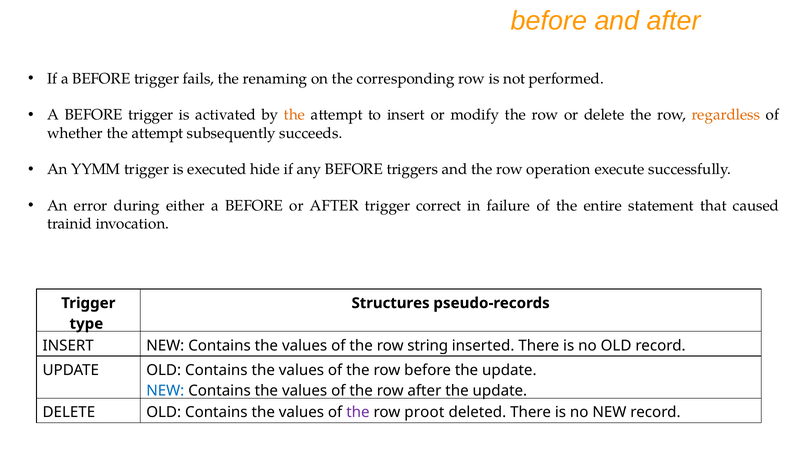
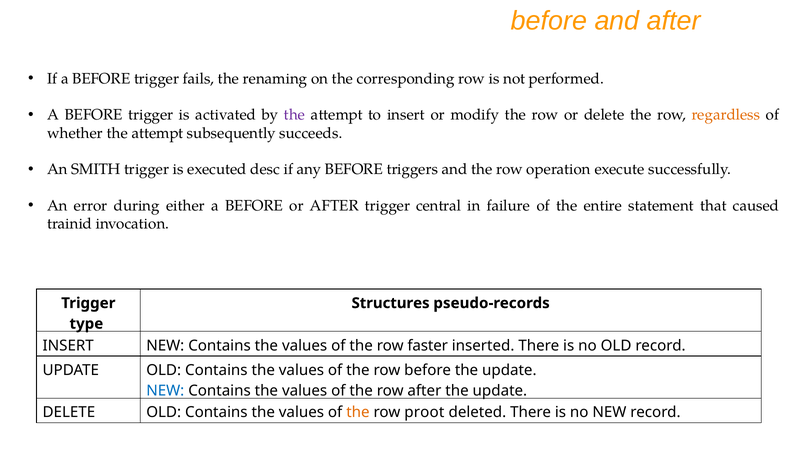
the colour: orange -> purple (295, 115)
YYMM: YYMM -> SMITH (96, 170)
hide: hide -> desc (265, 170)
correct: correct -> central (439, 206)
string: string -> faster (428, 346)
the colour: purple -> orange (358, 413)
